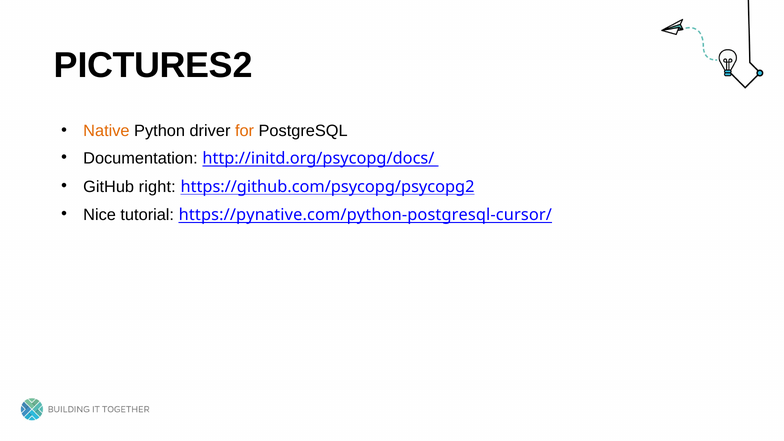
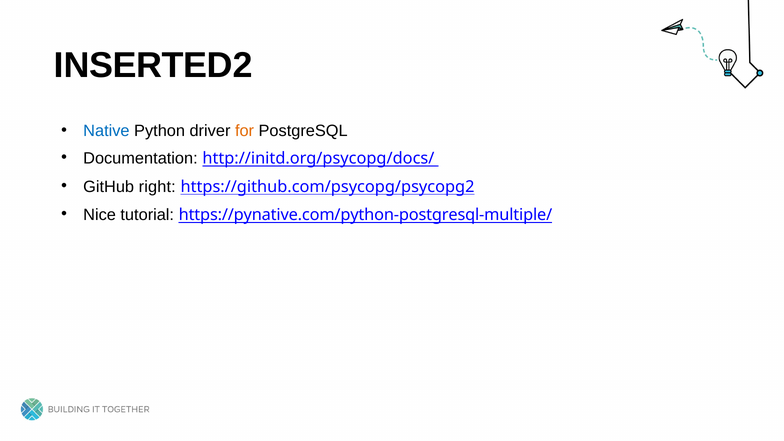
PICTURES2: PICTURES2 -> INSERTED2 (153, 66)
Native colour: orange -> blue (106, 131)
https://pynative.com/python-postgresql-cursor/: https://pynative.com/python-postgresql-cursor/ -> https://pynative.com/python-postgresql-multiple/ (365, 215)
